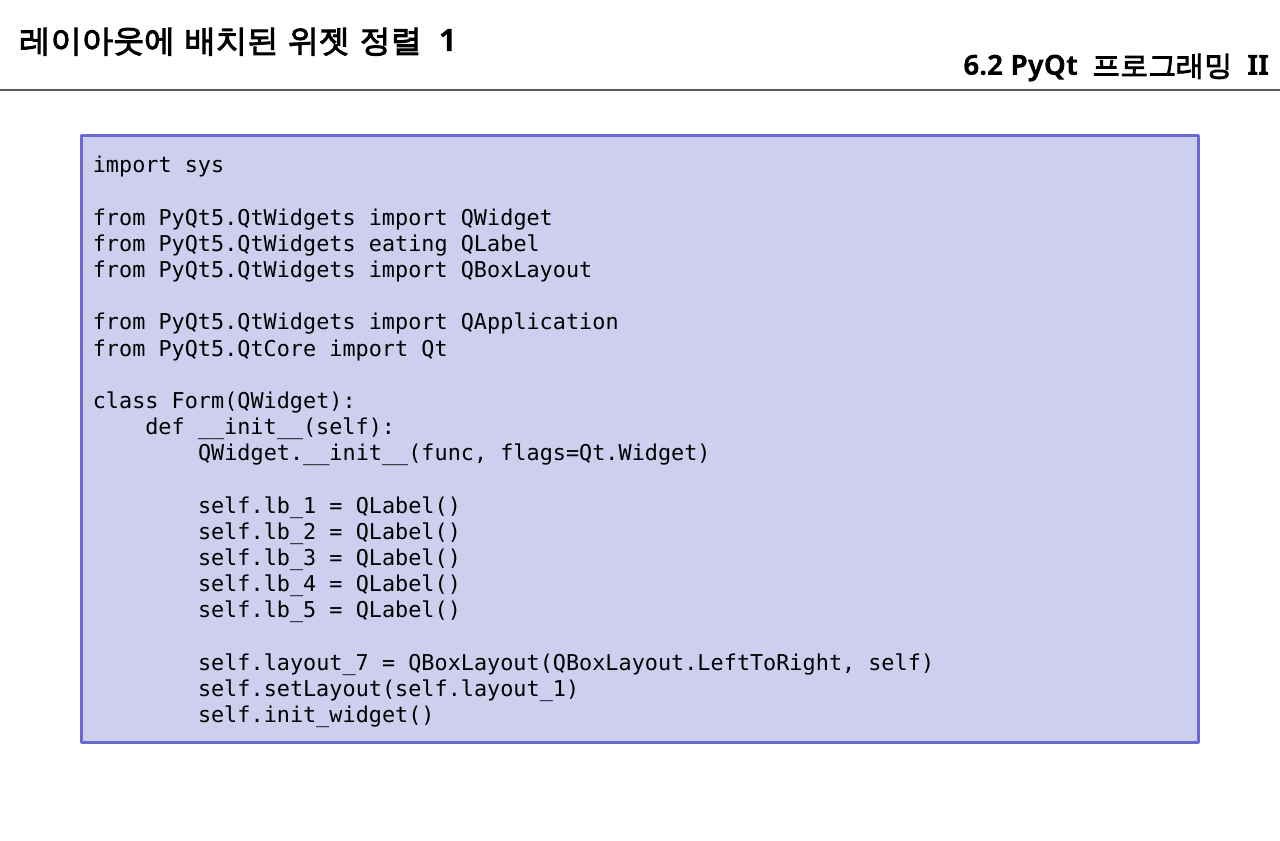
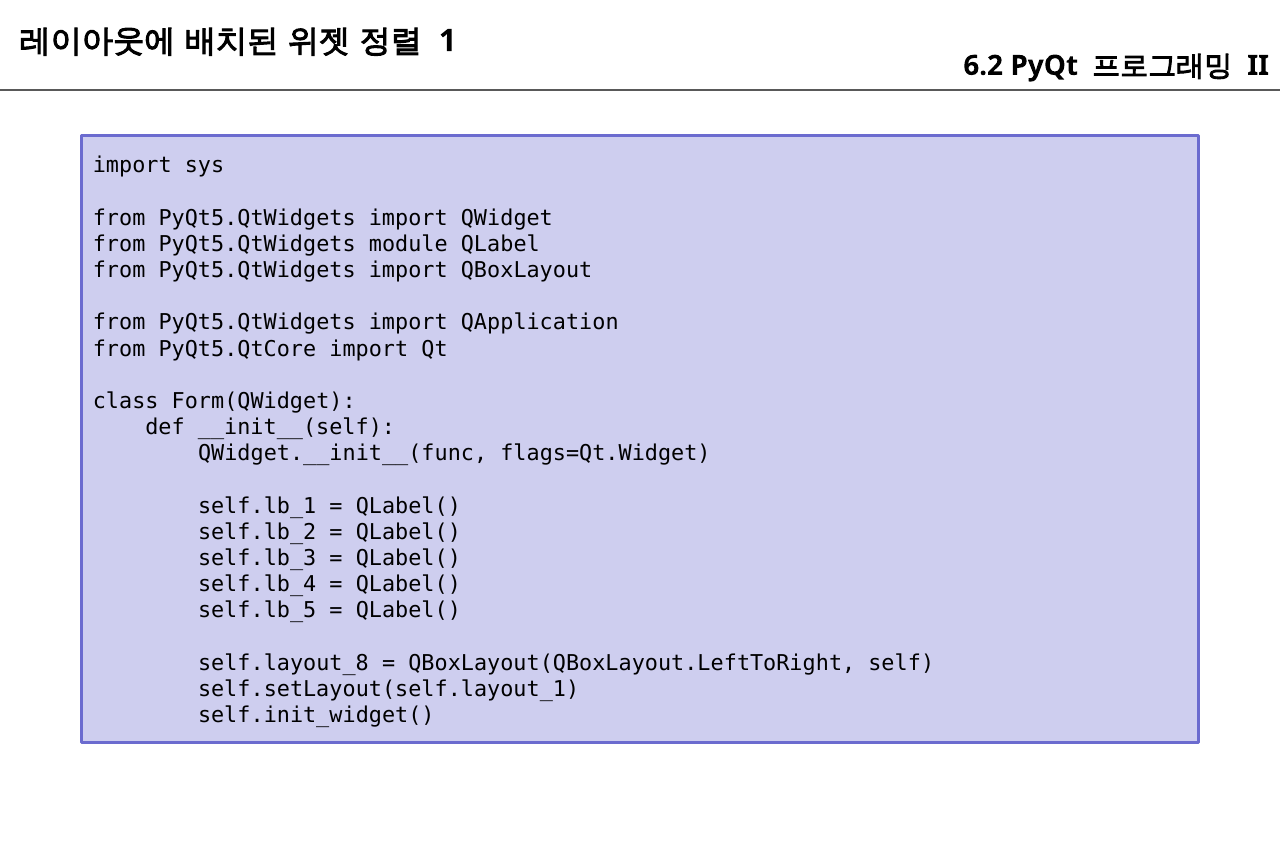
eating: eating -> module (408, 244)
self.layout_7: self.layout_7 -> self.layout_8 (283, 663)
